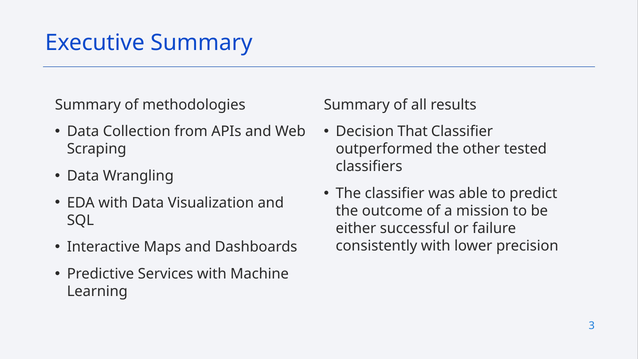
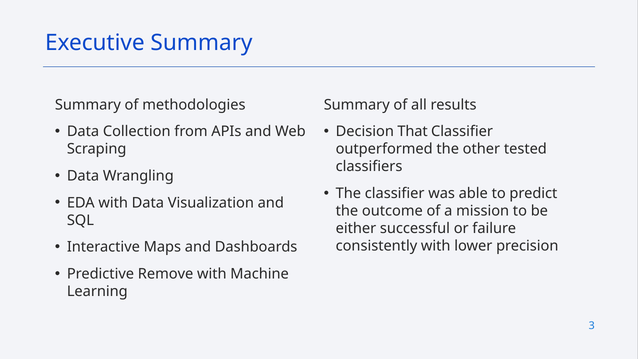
Services: Services -> Remove (166, 274)
